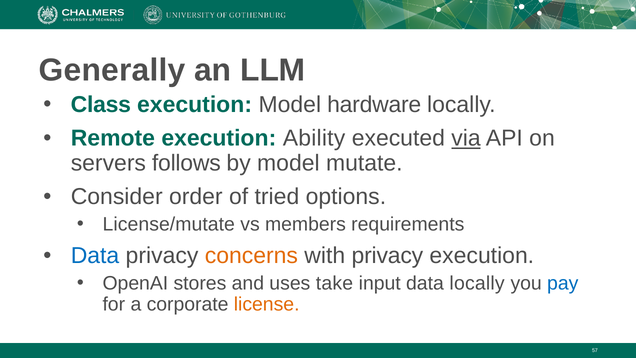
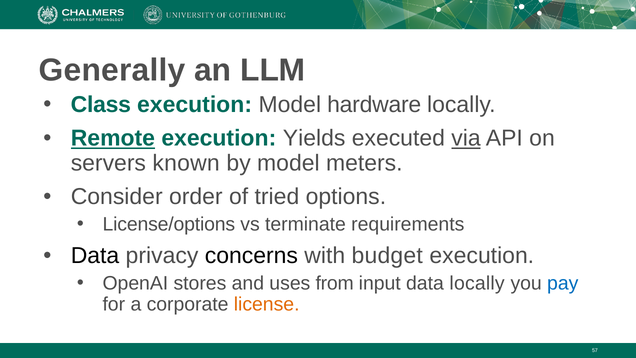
Remote underline: none -> present (113, 138)
Ability: Ability -> Yields (314, 138)
follows: follows -> known (186, 163)
mutate: mutate -> meters (364, 163)
License/mutate: License/mutate -> License/options (169, 224)
members: members -> terminate (305, 224)
Data colour: blue -> black (95, 256)
concerns colour: orange -> black (251, 256)
with privacy: privacy -> budget (387, 256)
take: take -> from (335, 283)
